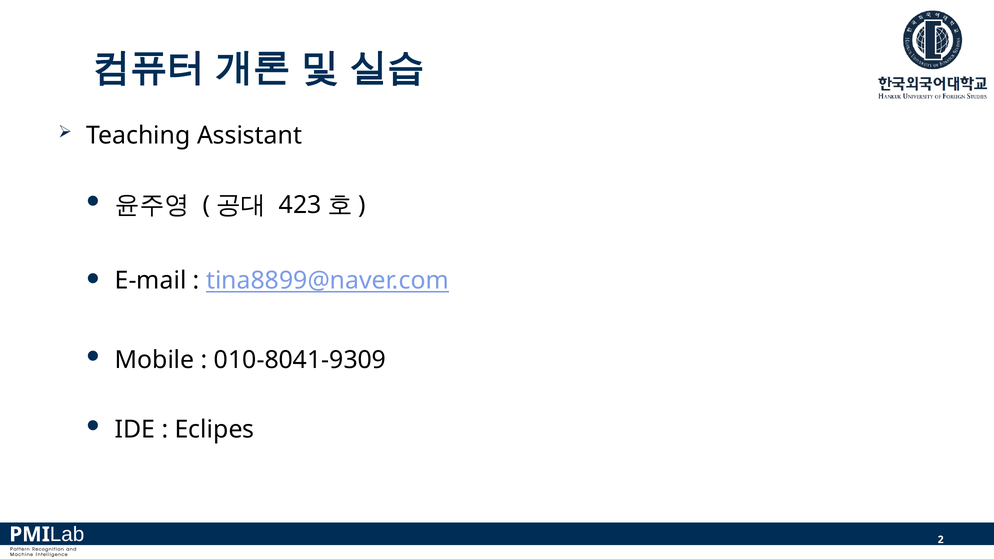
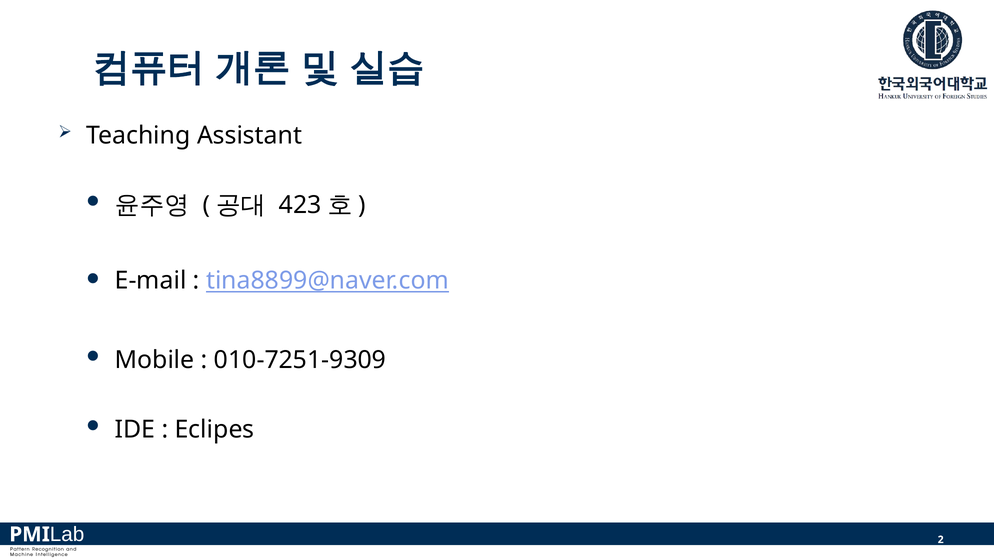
010-8041-9309: 010-8041-9309 -> 010-7251-9309 (300, 360)
